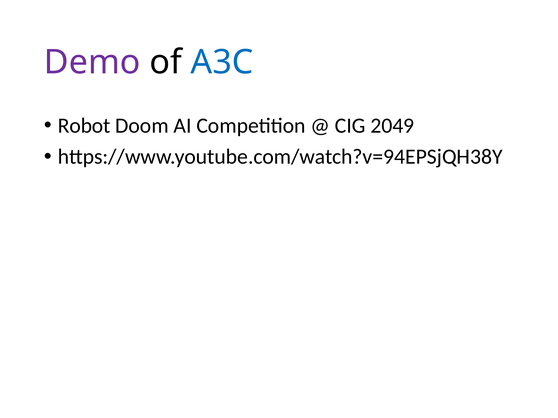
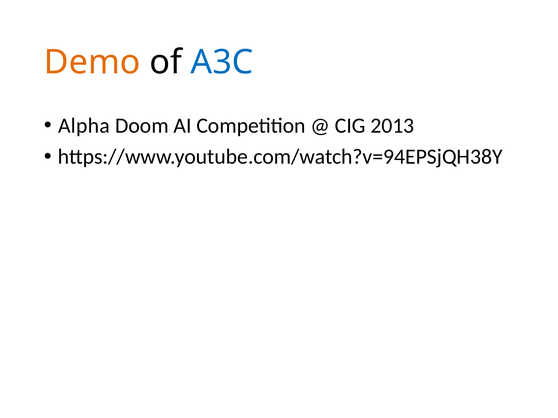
Demo colour: purple -> orange (92, 62)
Robot: Robot -> Alpha (84, 126)
2049: 2049 -> 2013 (392, 126)
